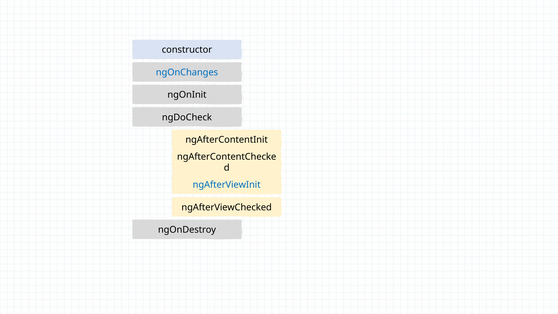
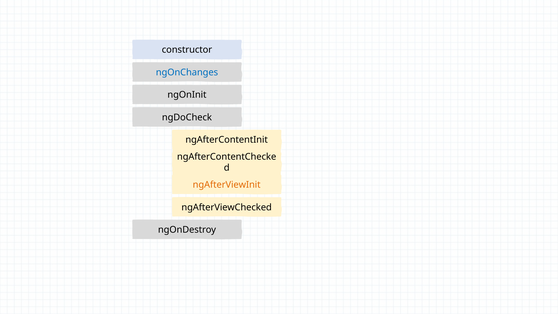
ngAfterViewInit colour: blue -> orange (227, 185)
